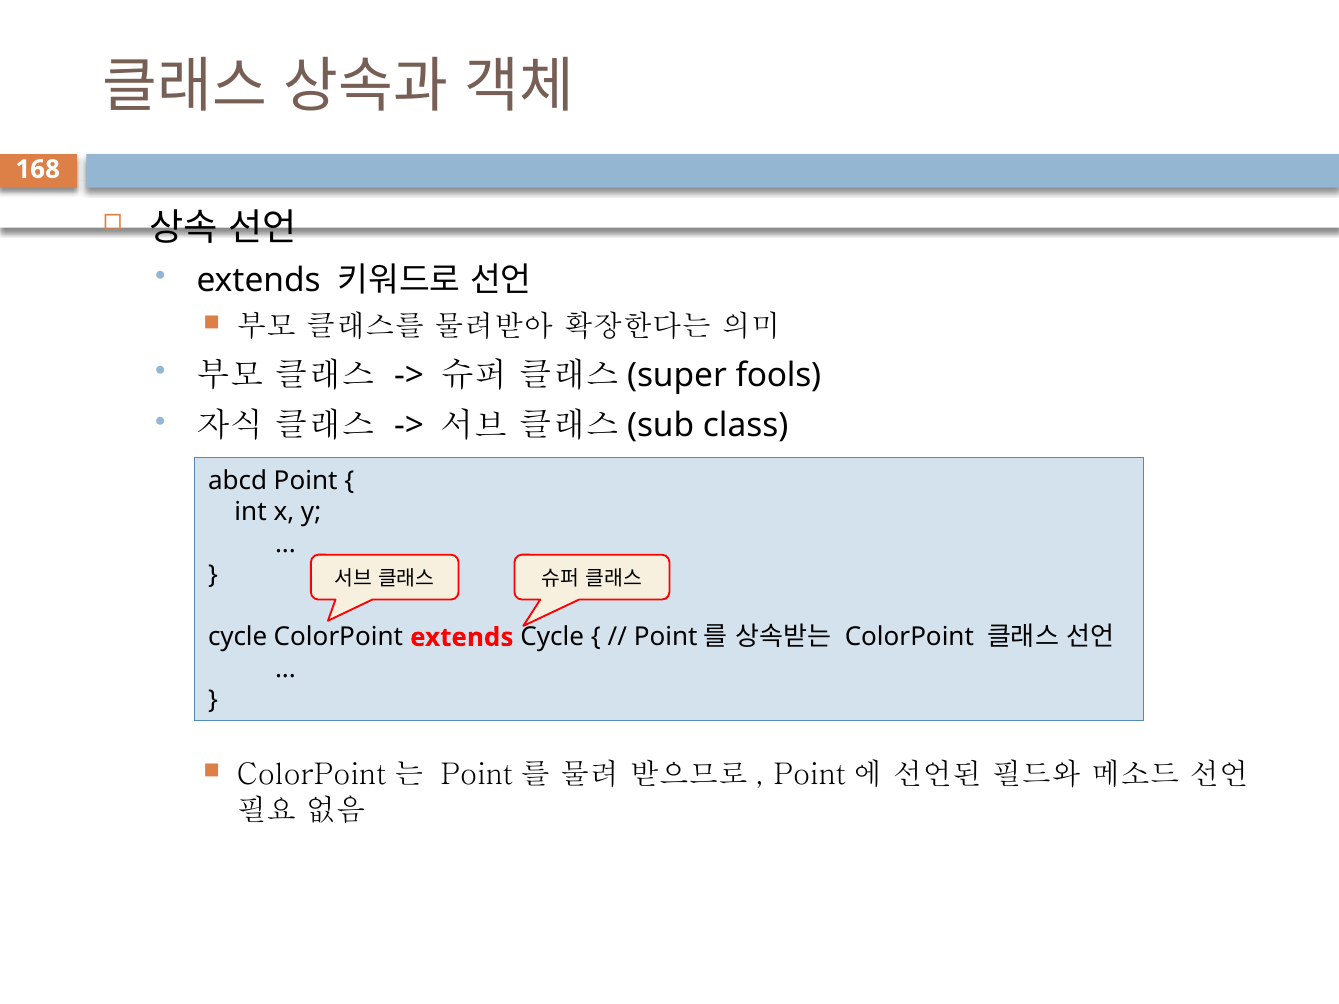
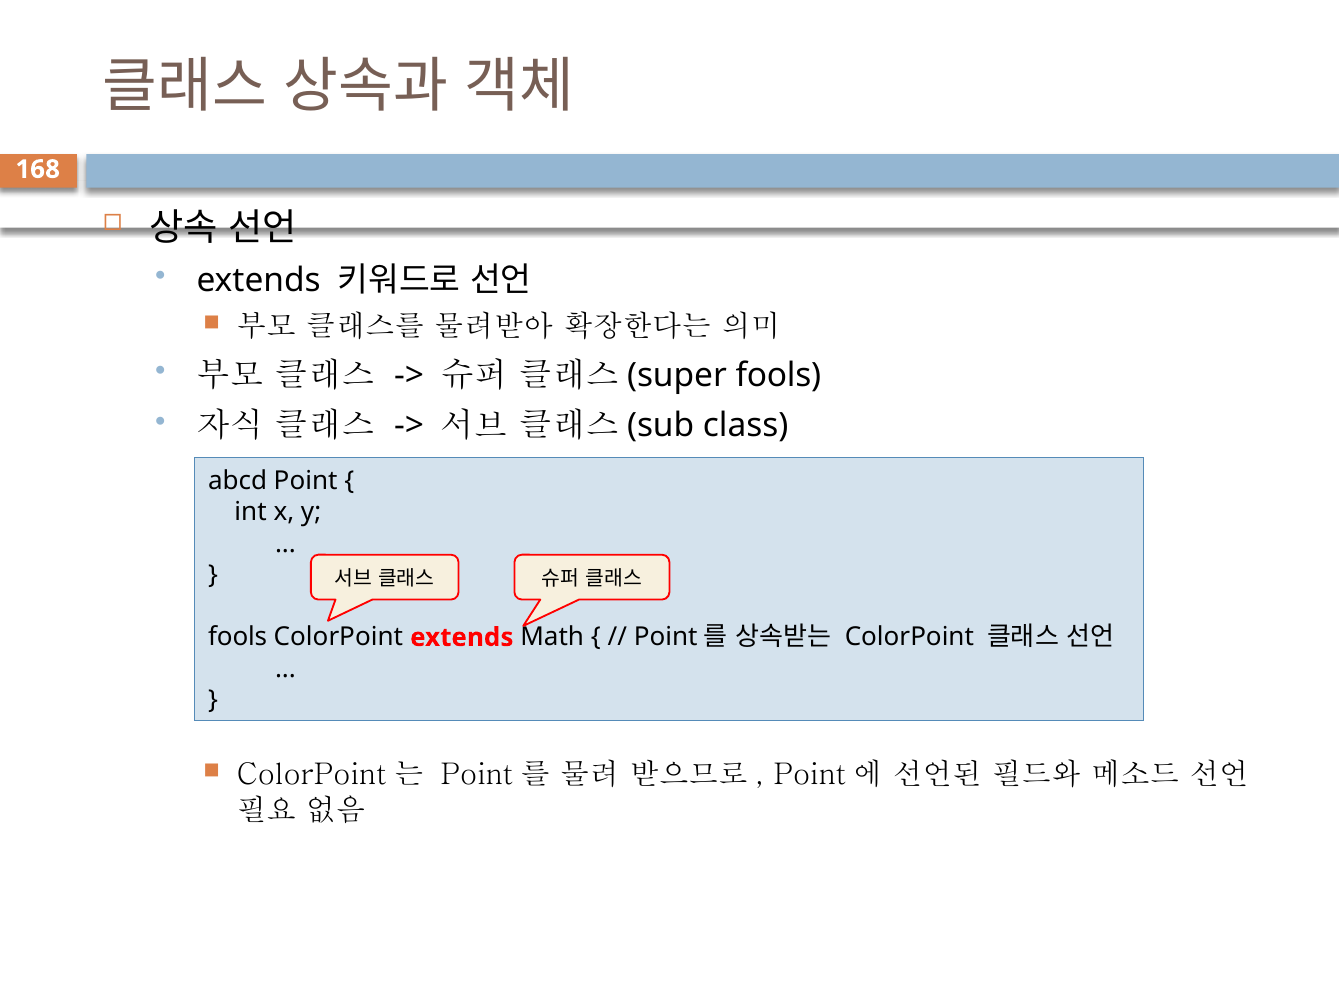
cycle: cycle -> fools (238, 638)
extends Cycle: Cycle -> Math (552, 638)
